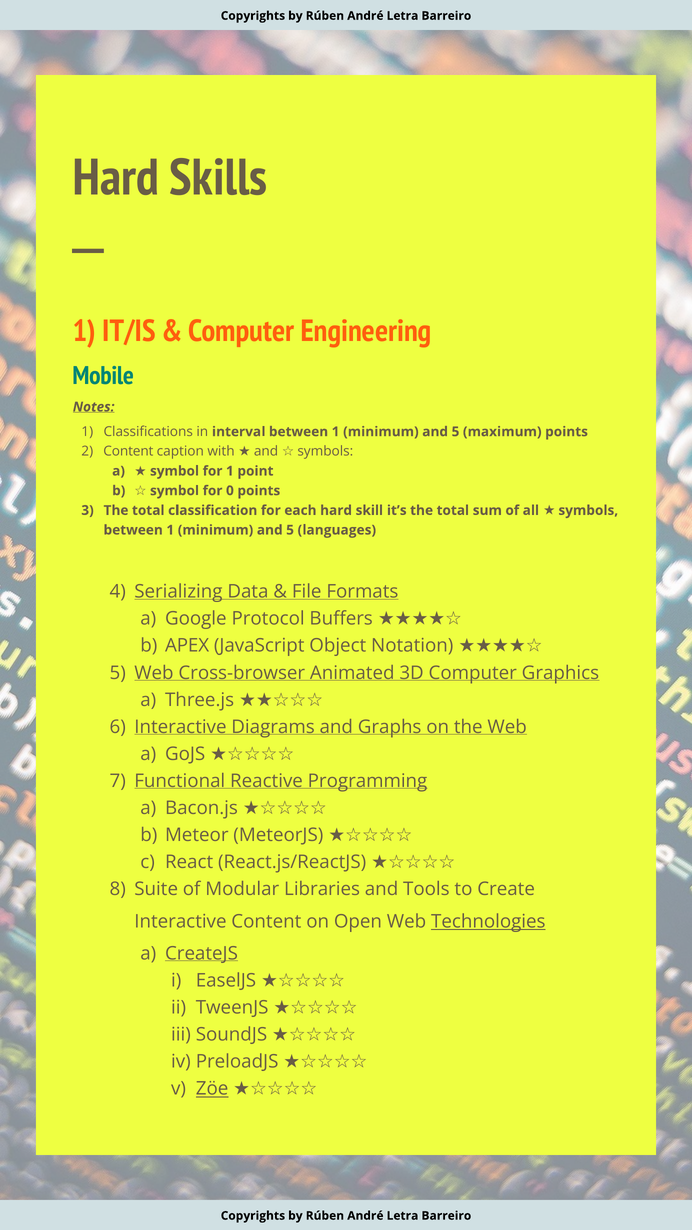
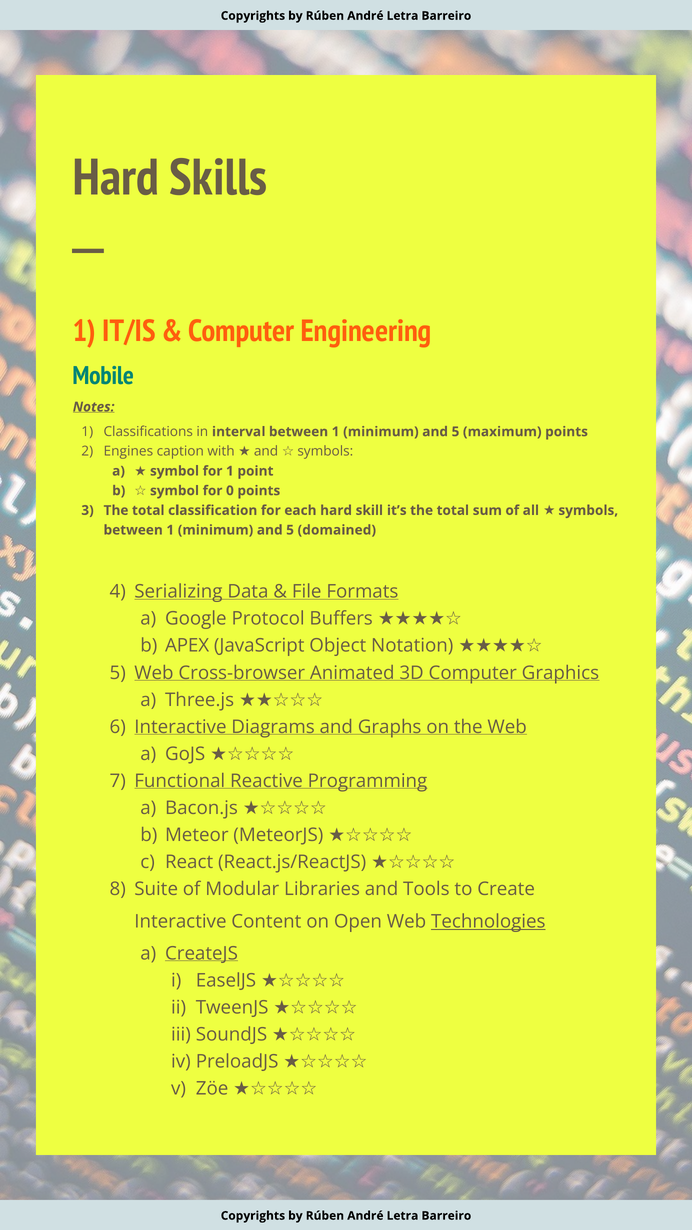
Content: Content -> Engines (128, 451)
languages: languages -> domained (337, 530)
Zöe underline: present -> none (212, 1089)
